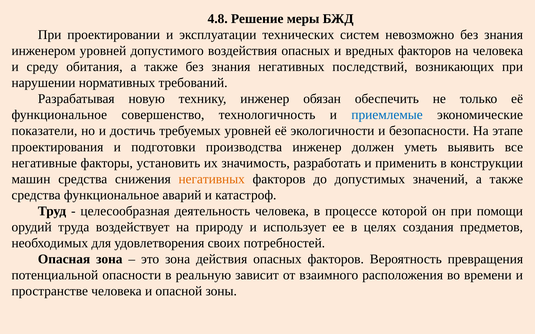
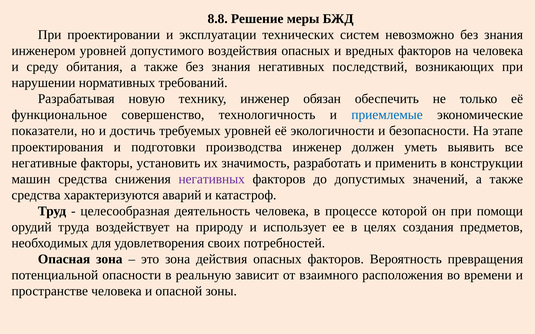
4.8: 4.8 -> 8.8 (218, 19)
негативных colour: orange -> purple (212, 179)
средства функциональное: функциональное -> характеризуются (112, 195)
